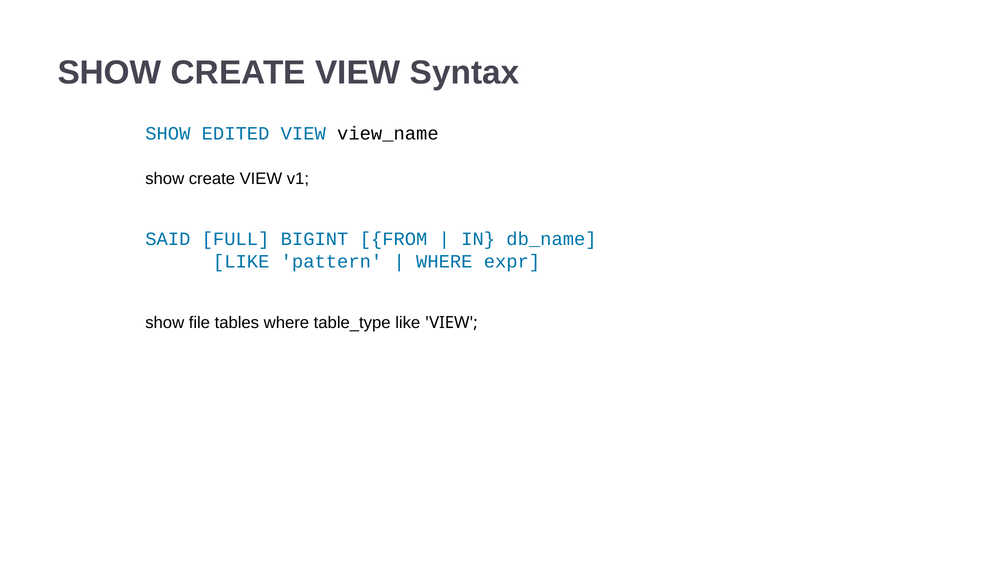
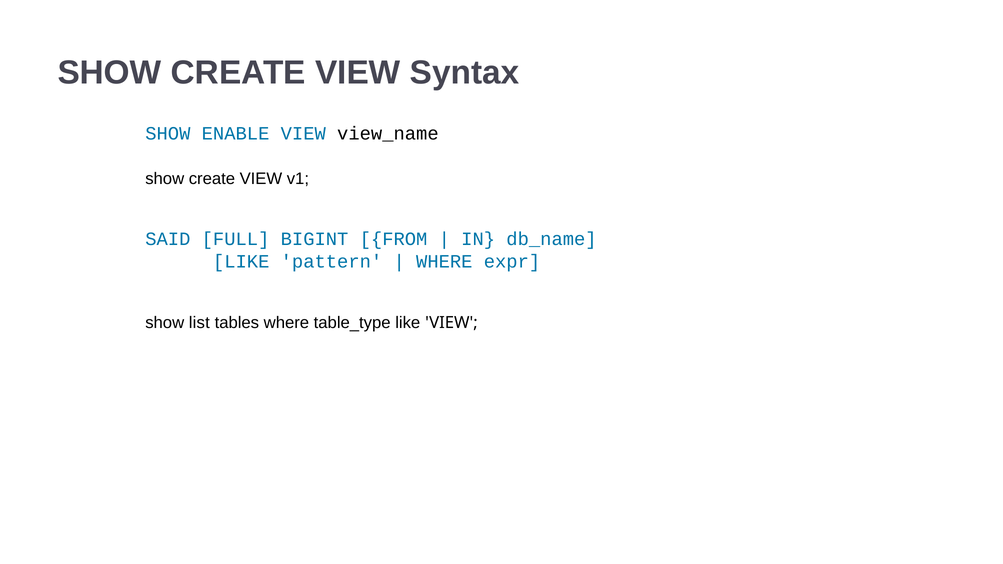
EDITED: EDITED -> ENABLE (236, 134)
file: file -> list (199, 323)
